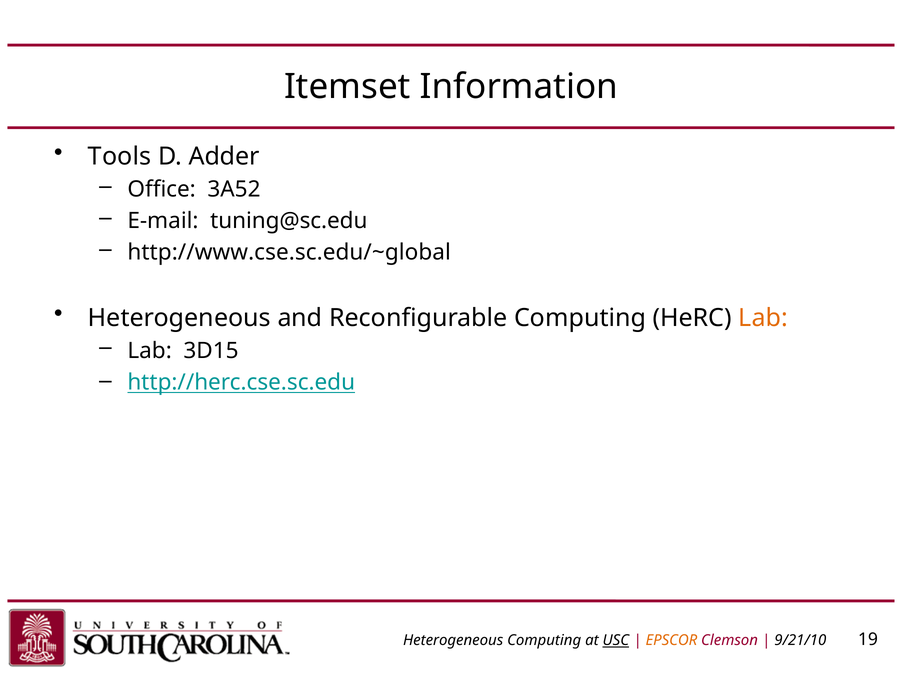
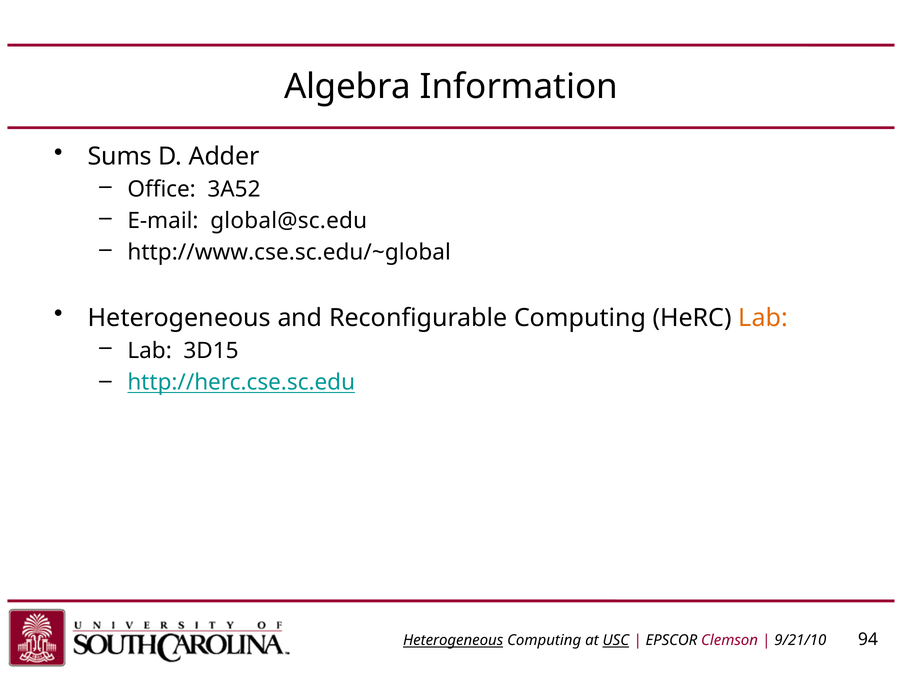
Itemset: Itemset -> Algebra (348, 87)
Tools: Tools -> Sums (120, 157)
tuning@sc.edu: tuning@sc.edu -> global@sc.edu (289, 221)
Heterogeneous underline: none -> present (453, 641)
EPSCOR colour: orange -> black (671, 641)
19: 19 -> 94 (868, 640)
